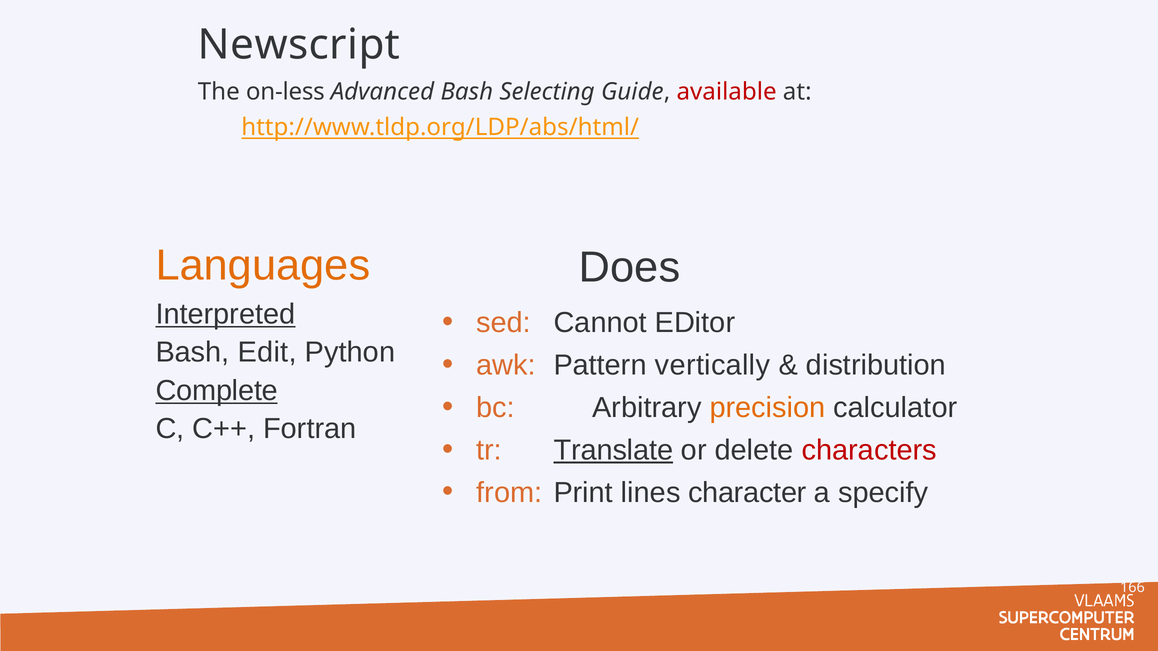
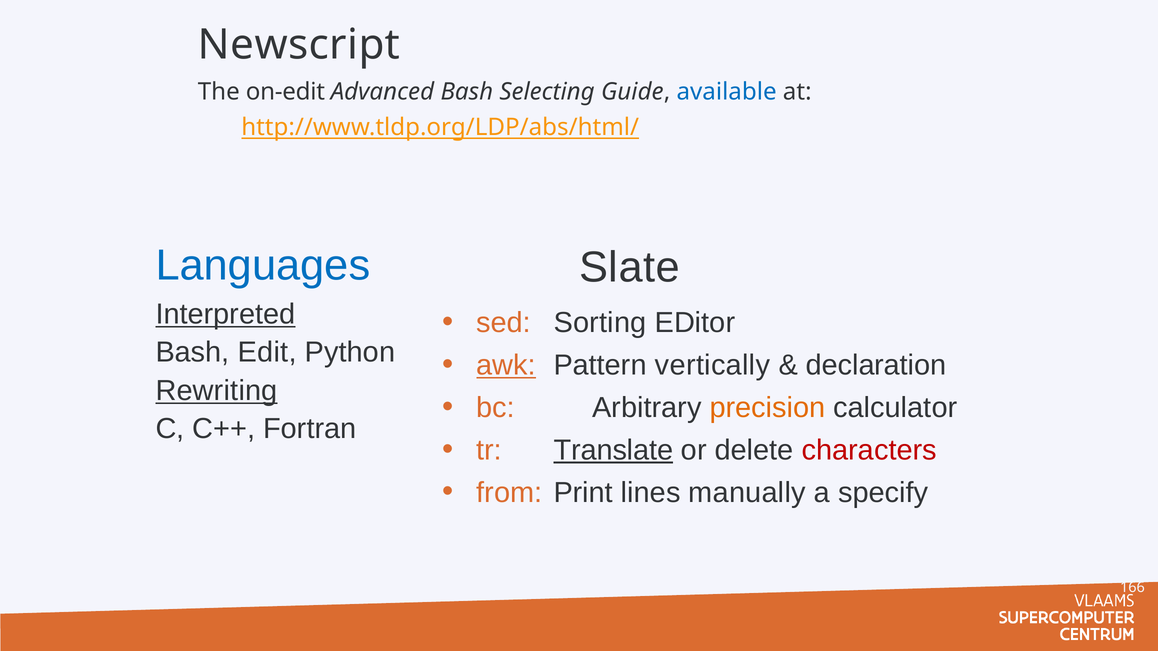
on-less: on-less -> on-edit (285, 92)
available colour: red -> blue (727, 92)
Languages colour: orange -> blue (263, 266)
Does: Does -> Slate (629, 268)
Cannot: Cannot -> Sorting (600, 323)
awk underline: none -> present (506, 365)
distribution: distribution -> declaration (876, 365)
Complete: Complete -> Rewriting (217, 391)
character: character -> manually (747, 493)
